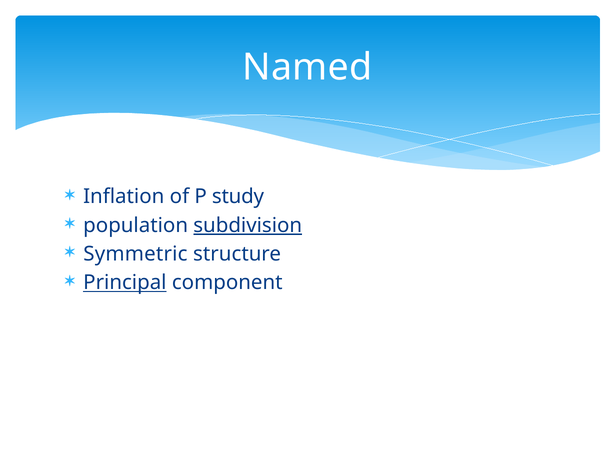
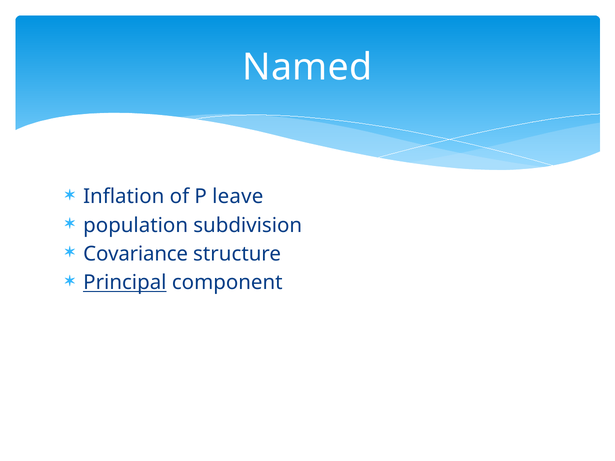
study: study -> leave (238, 197)
subdivision underline: present -> none (248, 225)
Symmetric: Symmetric -> Covariance (136, 254)
